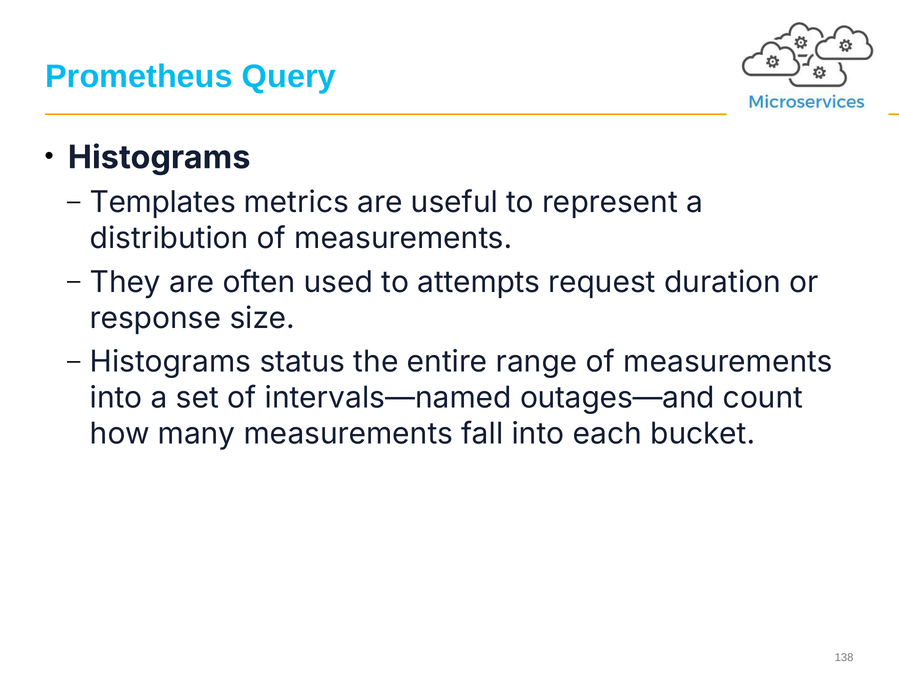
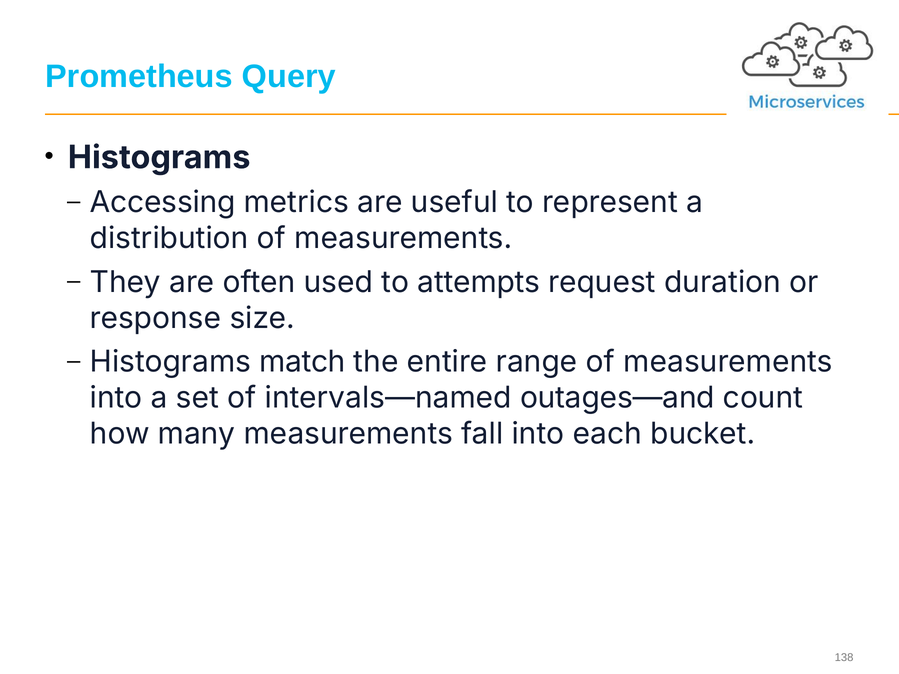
Templates: Templates -> Accessing (163, 203)
status: status -> match (302, 362)
